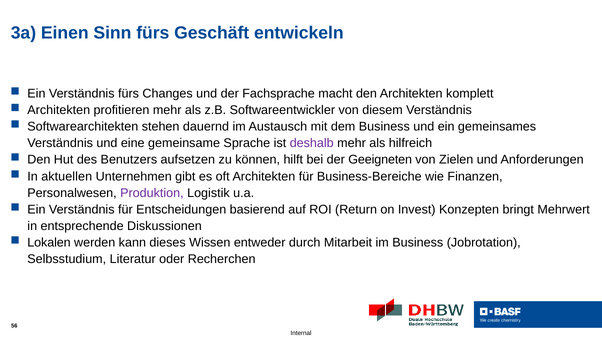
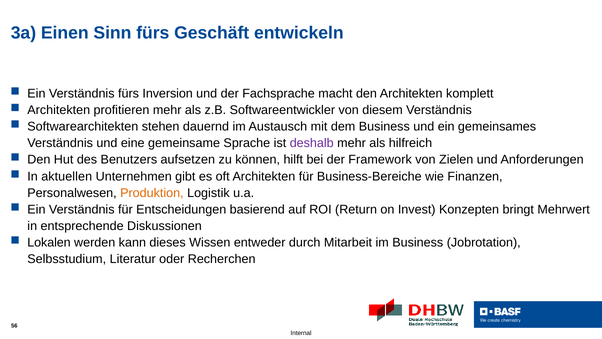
Changes: Changes -> Inversion (168, 93)
Geeigneten: Geeigneten -> Framework (380, 160)
Produktion colour: purple -> orange (152, 193)
